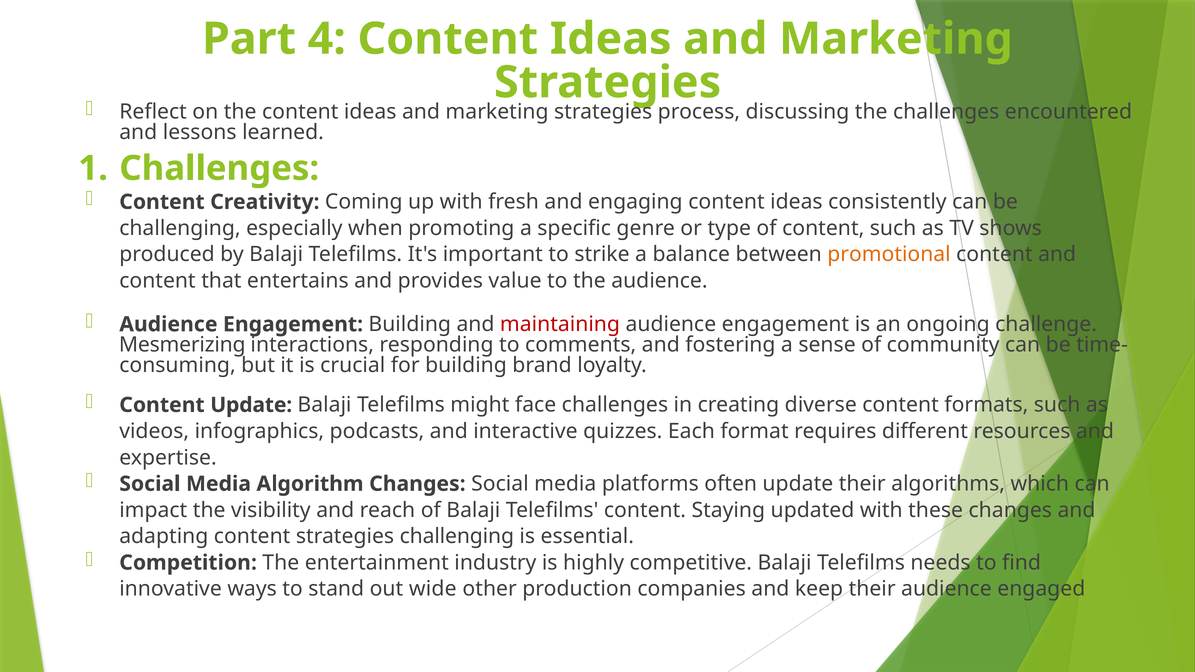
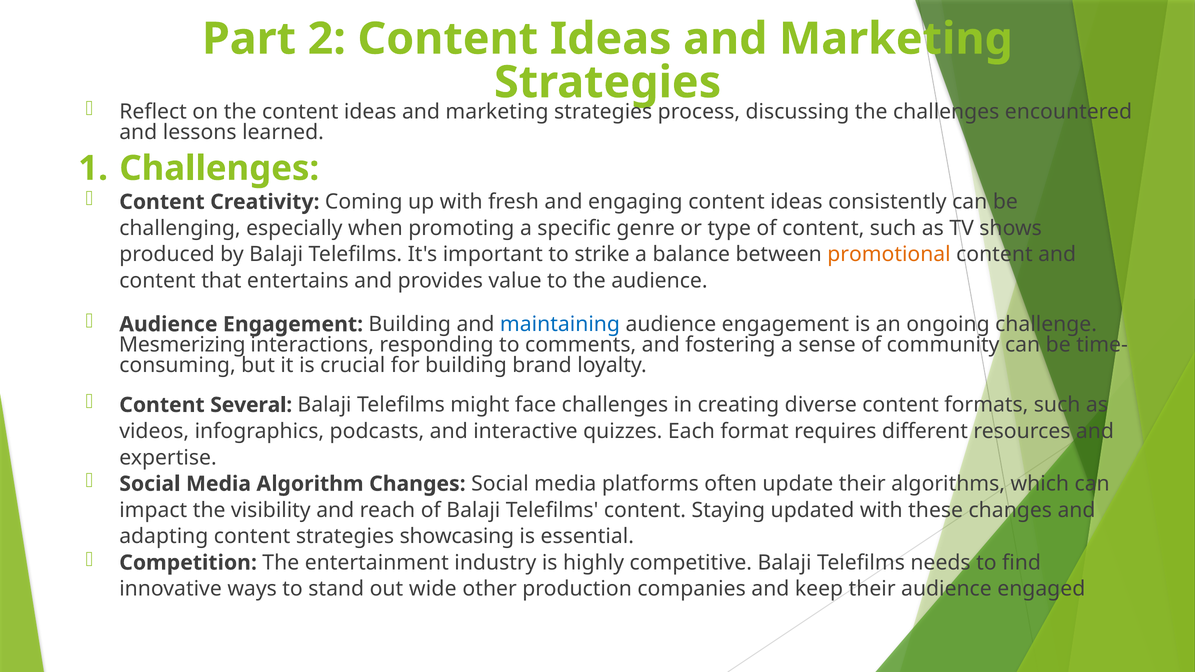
4: 4 -> 2 (327, 39)
maintaining colour: red -> blue (560, 324)
Content Update: Update -> Several (251, 405)
strategies challenging: challenging -> showcasing (457, 537)
